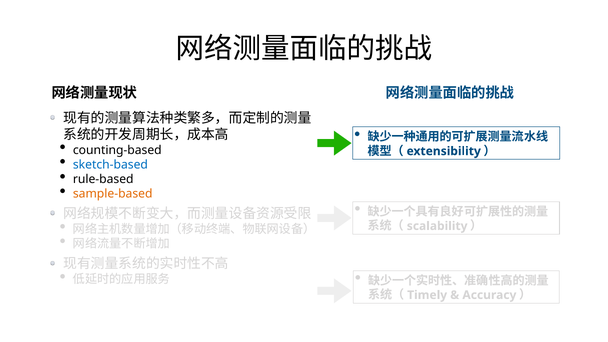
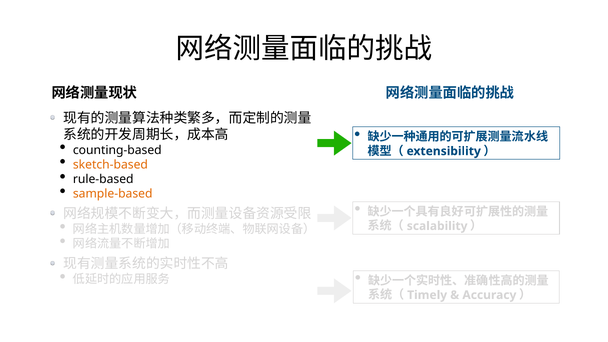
sketch-based colour: blue -> orange (110, 165)
